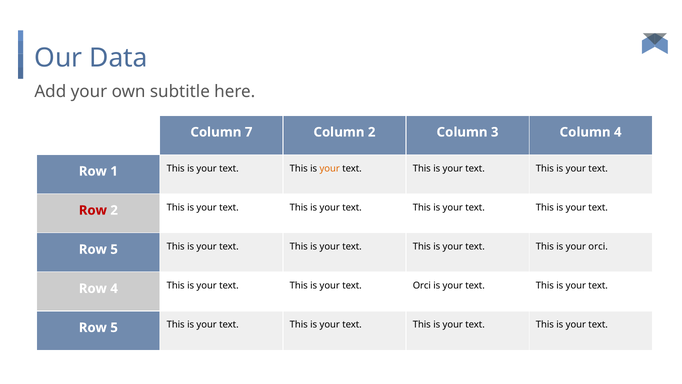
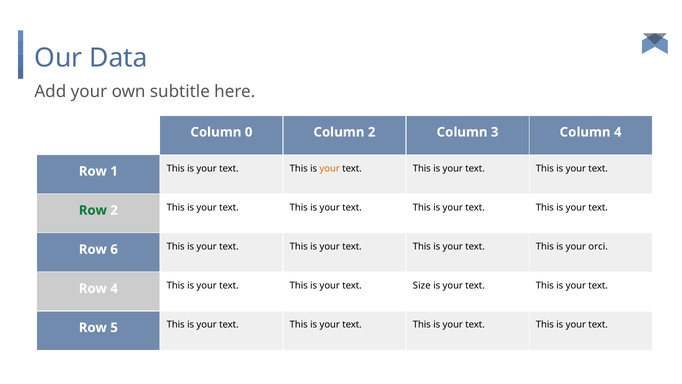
7: 7 -> 0 (249, 132)
Row colour: red -> green (93, 210)
5: 5 -> 6 (114, 249)
text Orci: Orci -> Size (422, 285)
